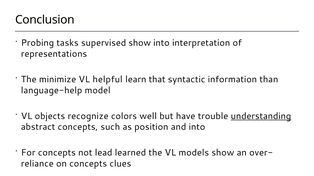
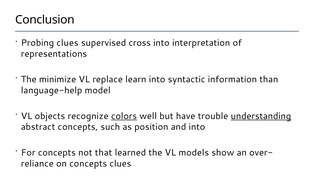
Probing tasks: tasks -> clues (67, 43)
supervised show: show -> cross (140, 43)
helpful: helpful -> replace (108, 80)
learn that: that -> into (157, 80)
colors underline: none -> present (124, 116)
lead: lead -> that (104, 153)
